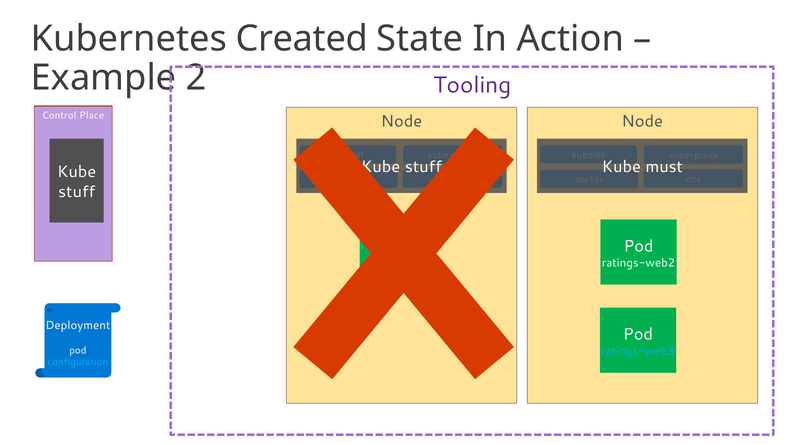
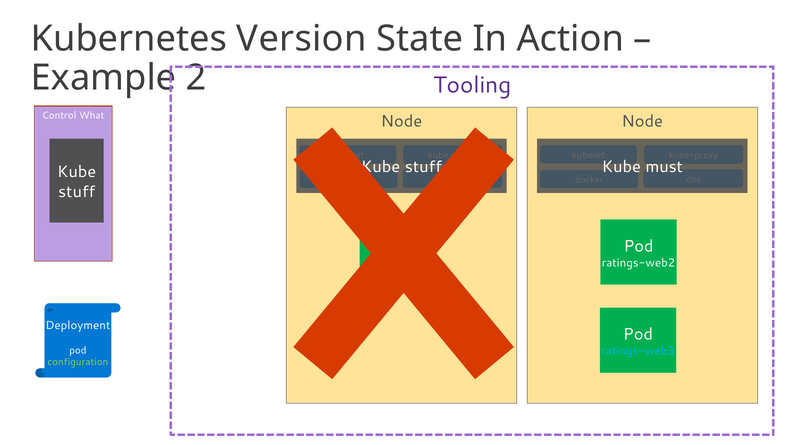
Created: Created -> Version (302, 39)
Place: Place -> What (92, 116)
configuration colour: light blue -> light green (78, 362)
